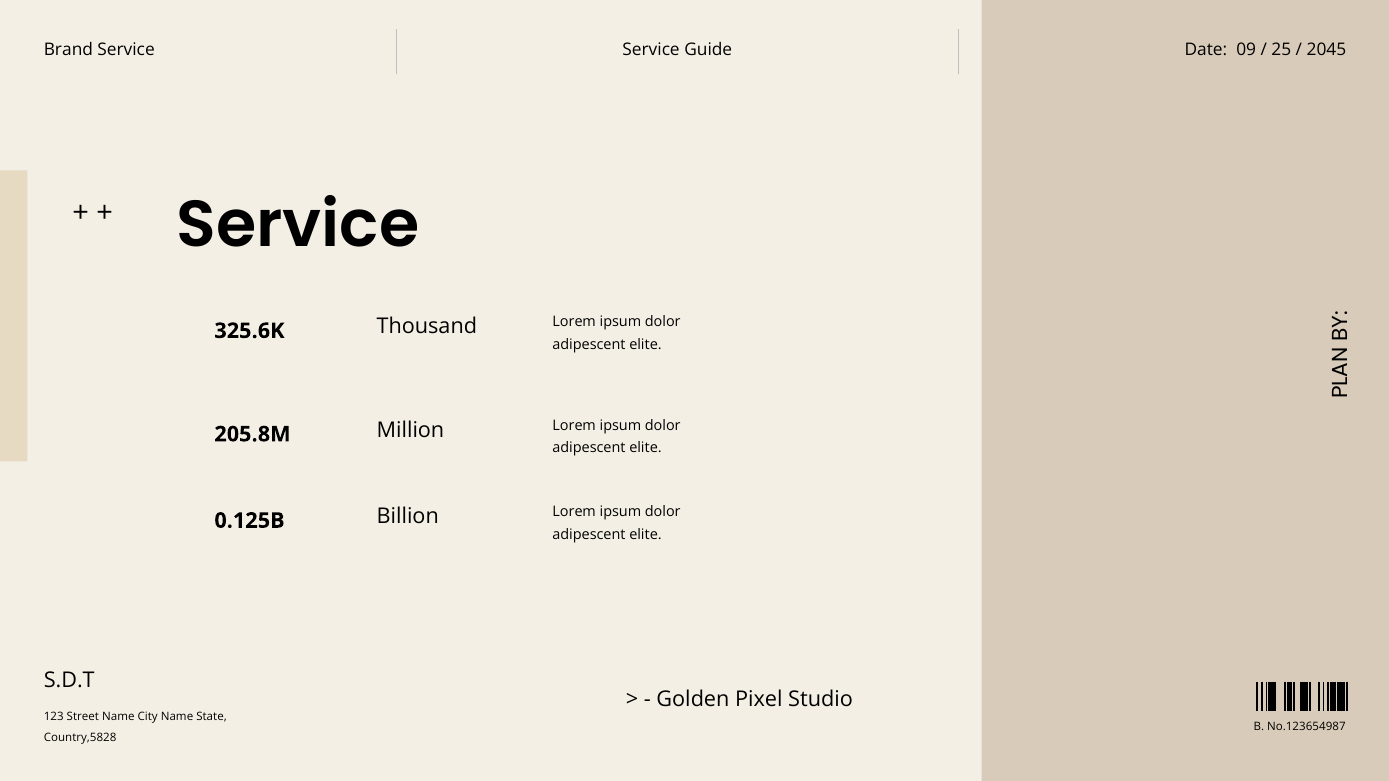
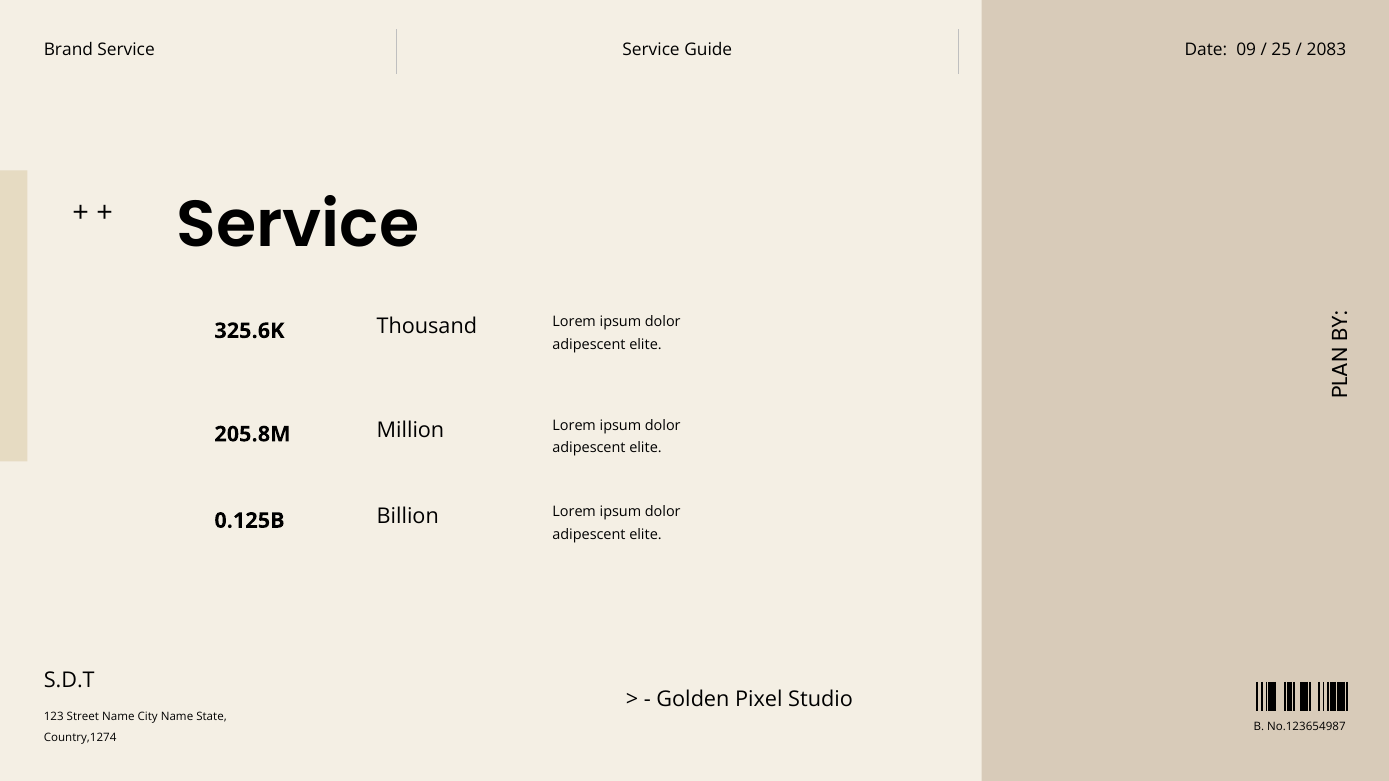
2045: 2045 -> 2083 (1326, 50)
Country,5828: Country,5828 -> Country,1274 (80, 738)
